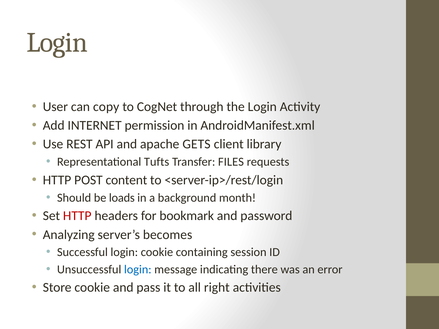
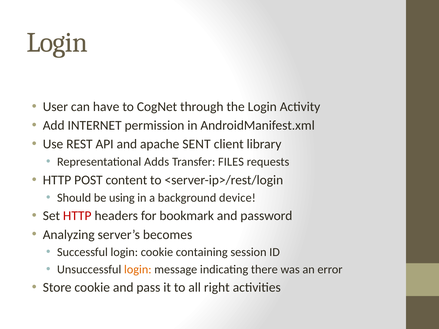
copy: copy -> have (106, 107)
GETS: GETS -> SENT (196, 144)
Tufts: Tufts -> Adds (157, 162)
loads: loads -> using (122, 198)
month: month -> device (237, 198)
login colour: blue -> orange (138, 270)
